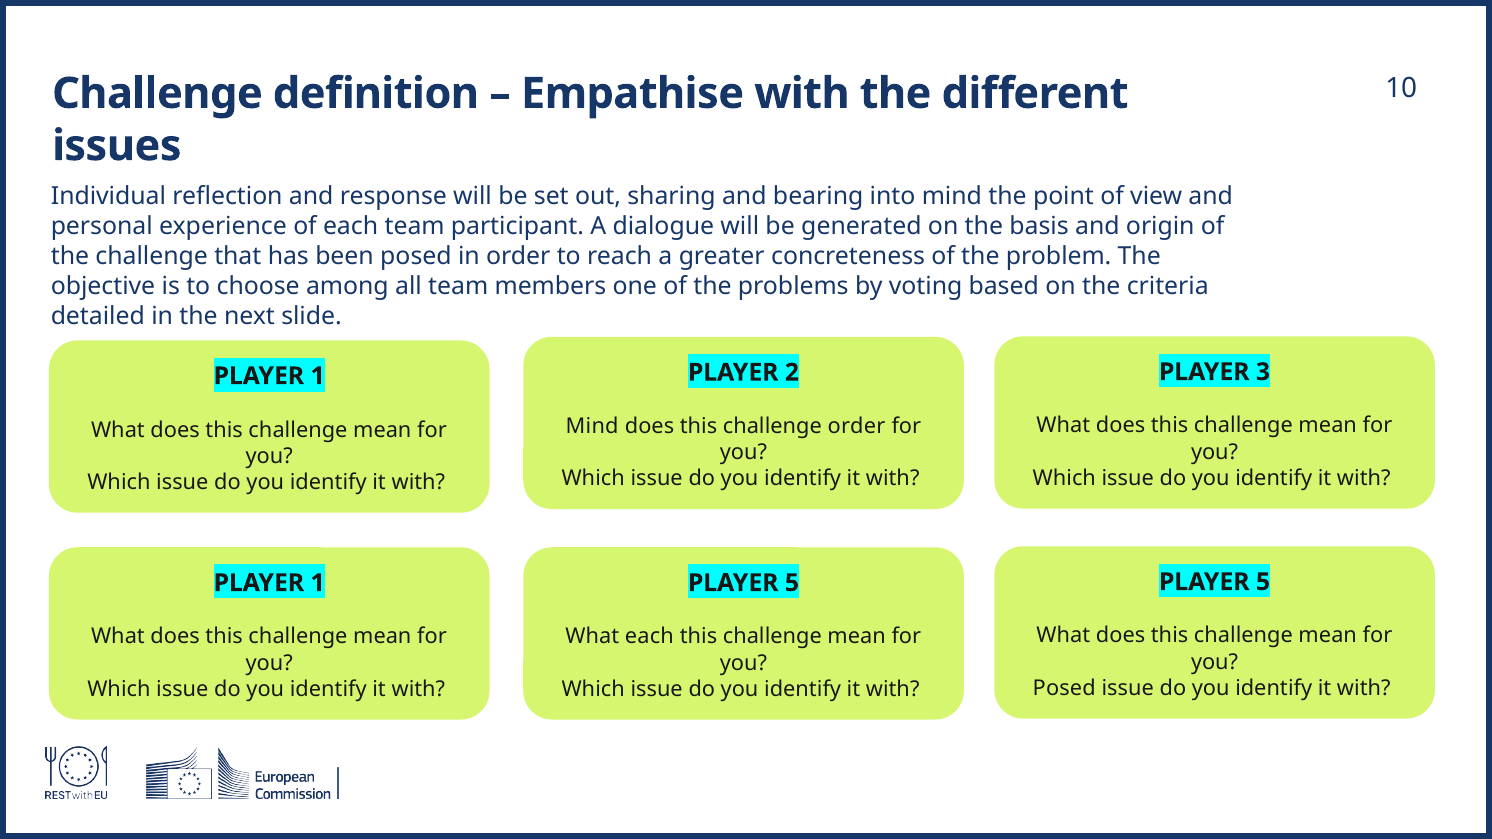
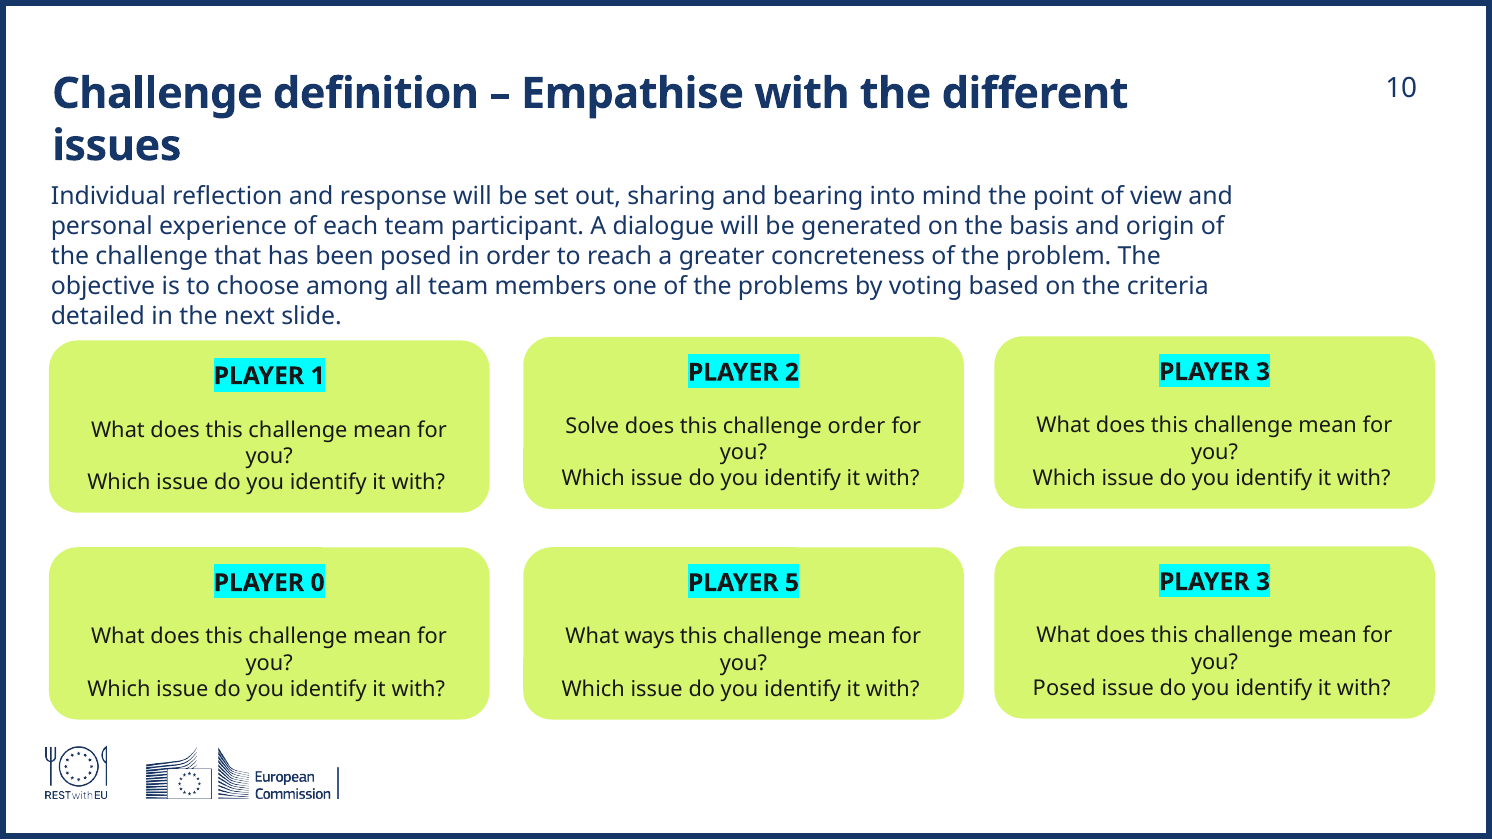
Mind: Mind -> Solve (592, 426)
5: 5 -> 3 (1263, 582)
1: 1 -> 0 (318, 583)
What each: each -> ways (650, 637)
